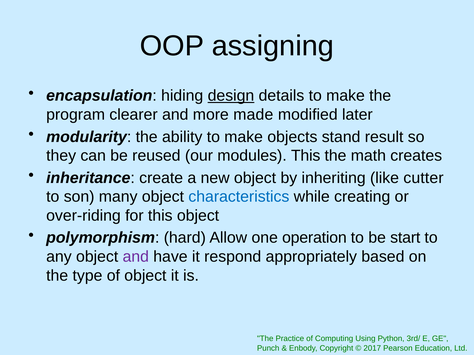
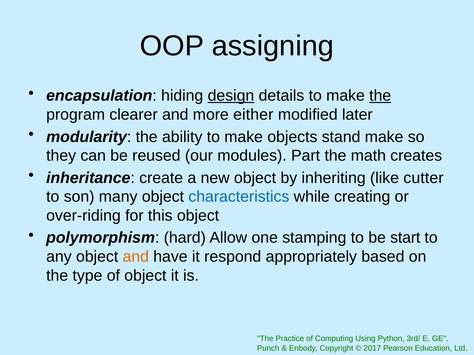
the underline: none -> present (380, 96)
made: made -> either (253, 115)
stand result: result -> make (384, 137)
modules This: This -> Part (306, 156)
operation: operation -> stamping (314, 238)
and colour: purple -> orange (136, 257)
